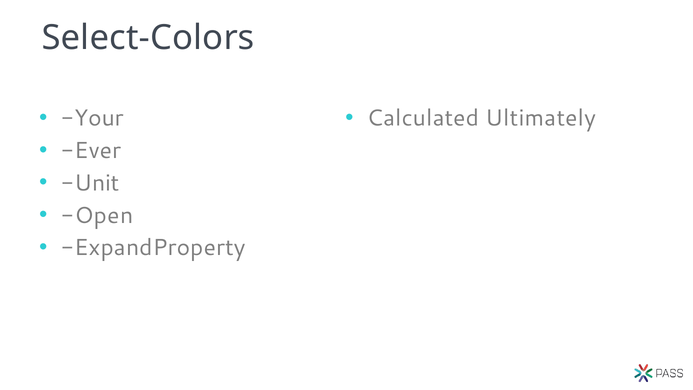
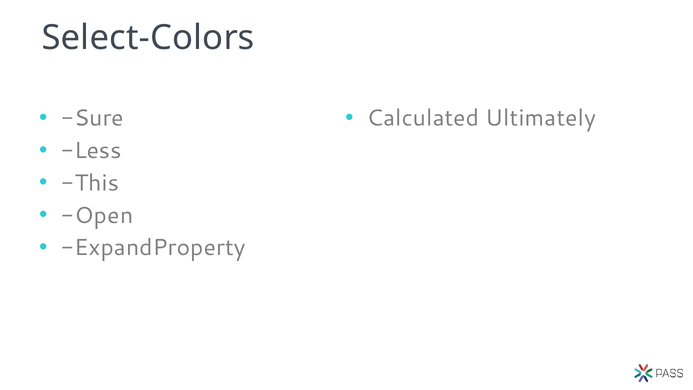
Your: Your -> Sure (92, 118)
Ever: Ever -> Less (91, 151)
Unit: Unit -> This (90, 183)
